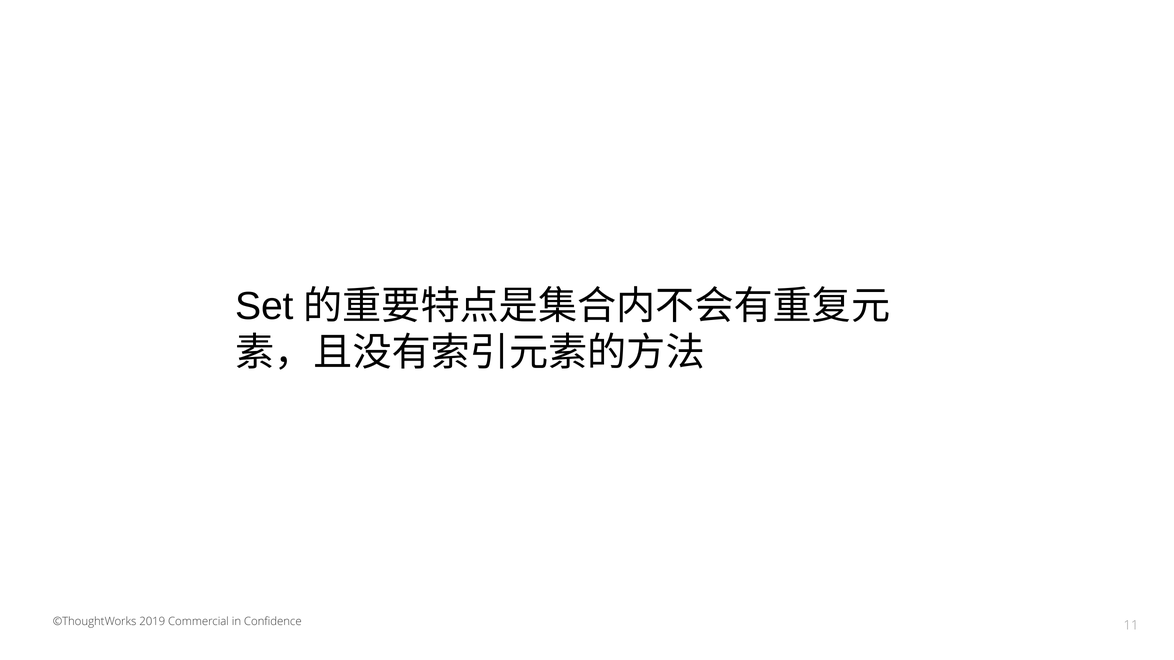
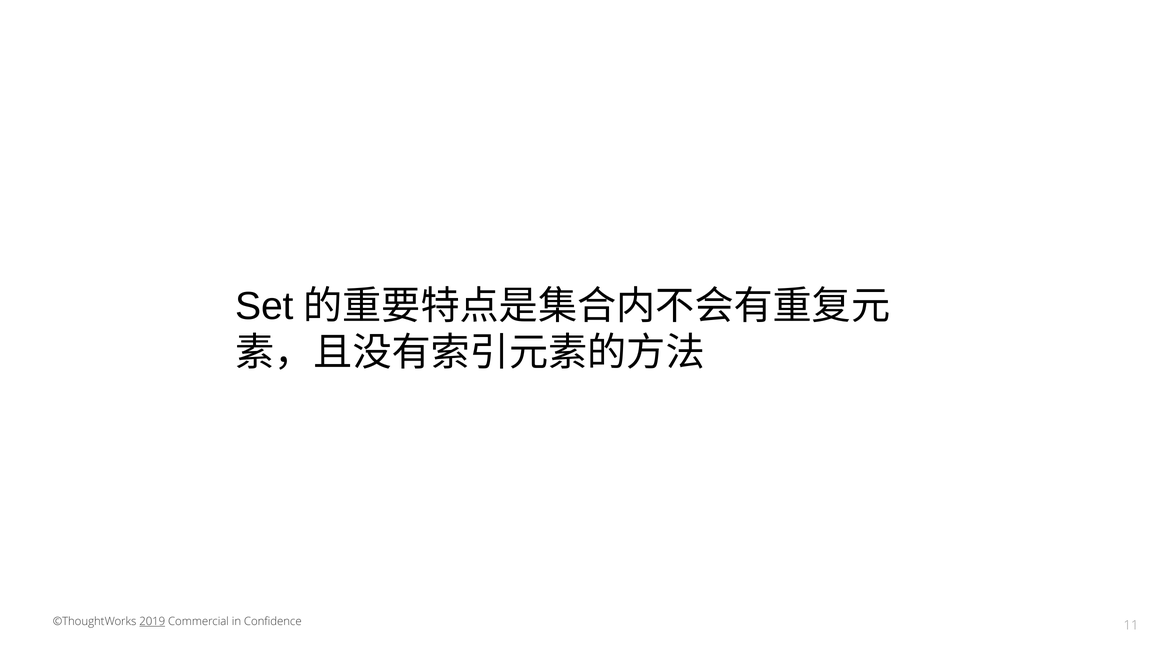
2019 underline: none -> present (152, 622)
